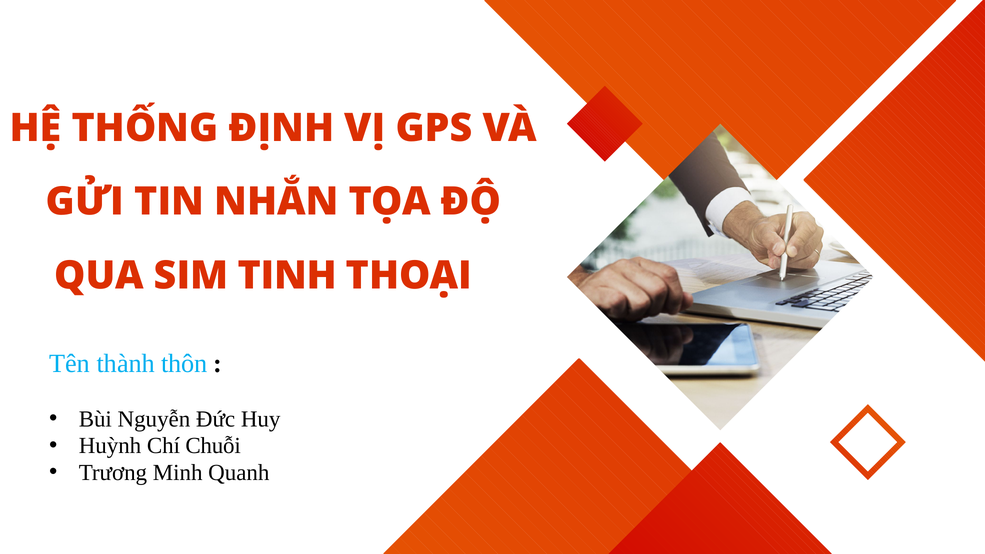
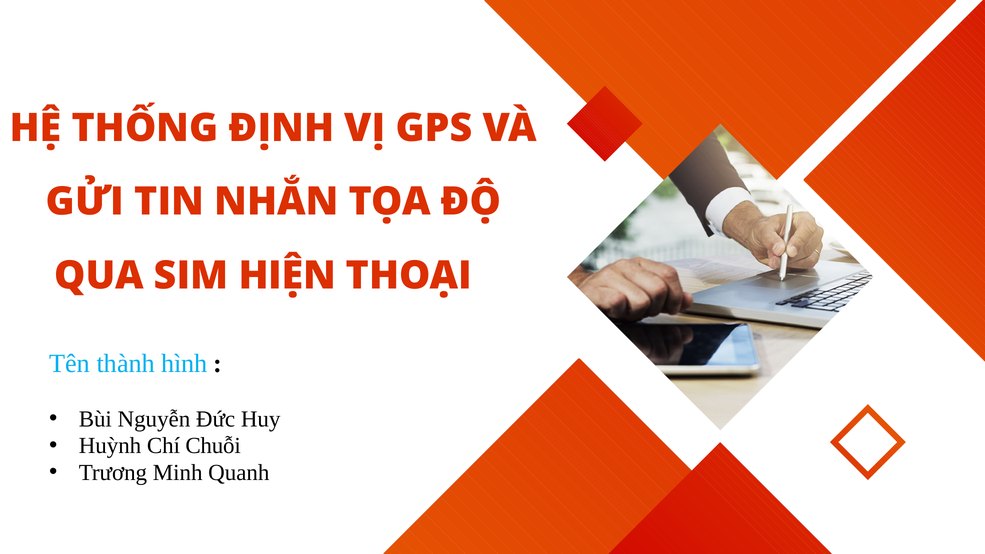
TINH: TINH -> HIỆN (287, 276)
thôn: thôn -> hình (184, 364)
